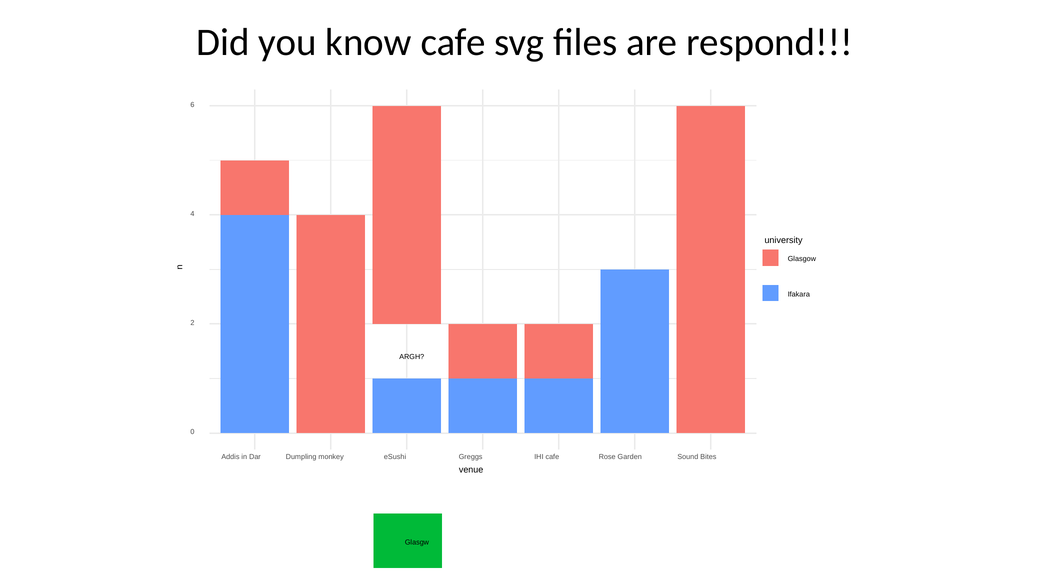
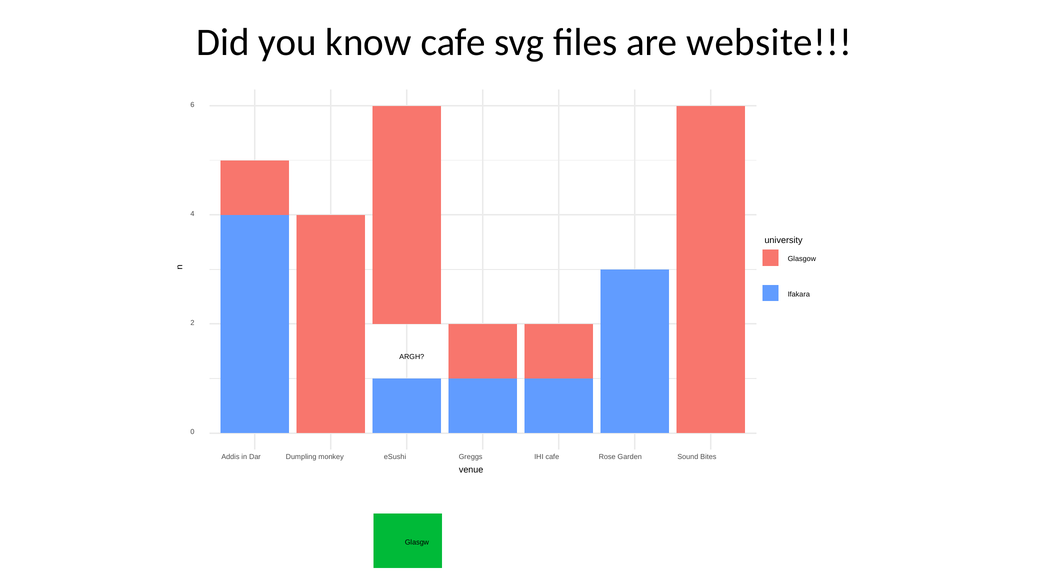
respond: respond -> website (769, 42)
